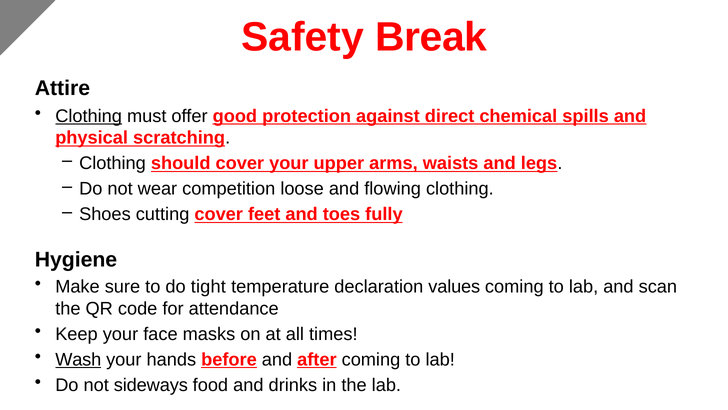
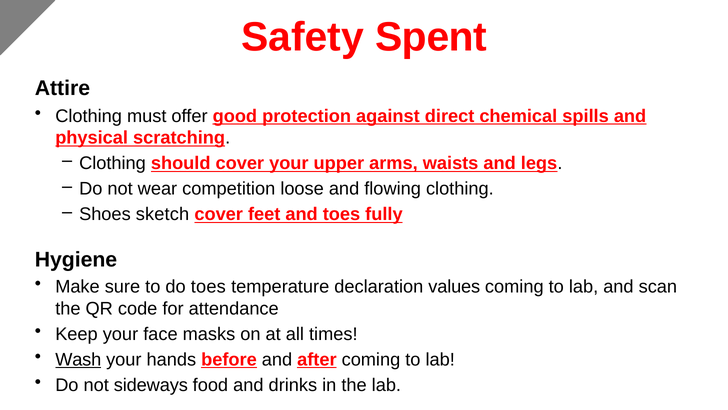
Break: Break -> Spent (431, 37)
Clothing underline: present -> none (89, 116)
cutting: cutting -> sketch (162, 214)
do tight: tight -> toes (208, 286)
